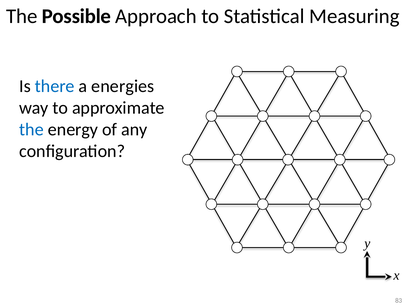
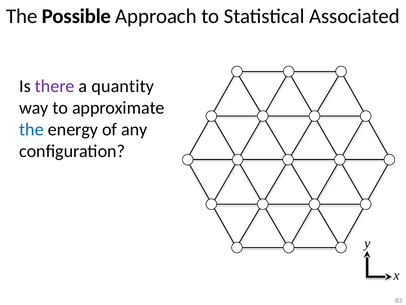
Measuring: Measuring -> Associated (355, 16)
there colour: blue -> purple (55, 86)
energies: energies -> quantity (123, 86)
